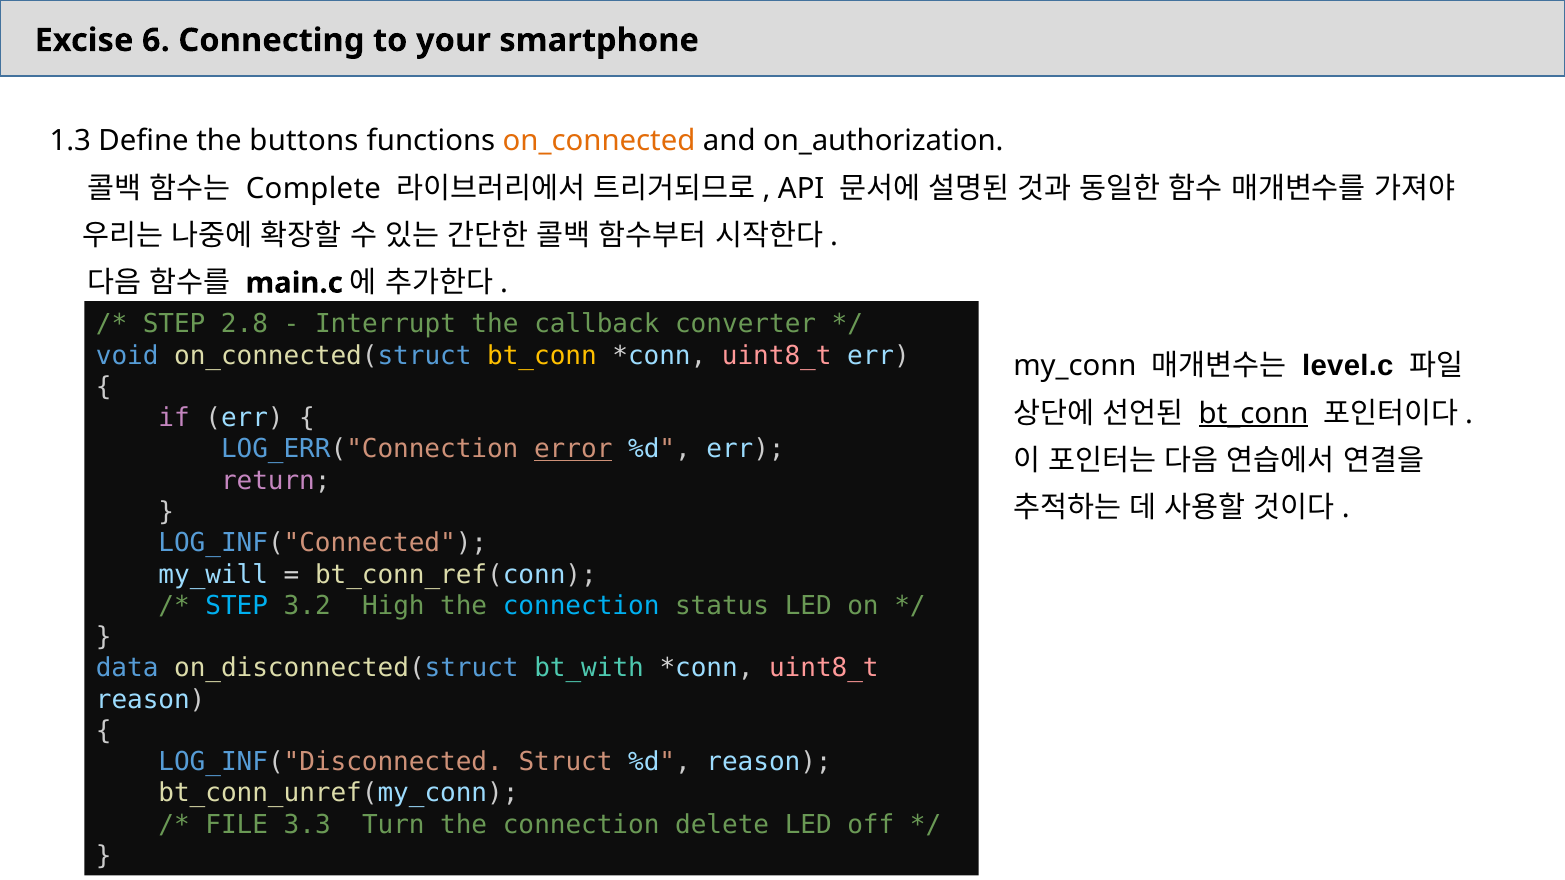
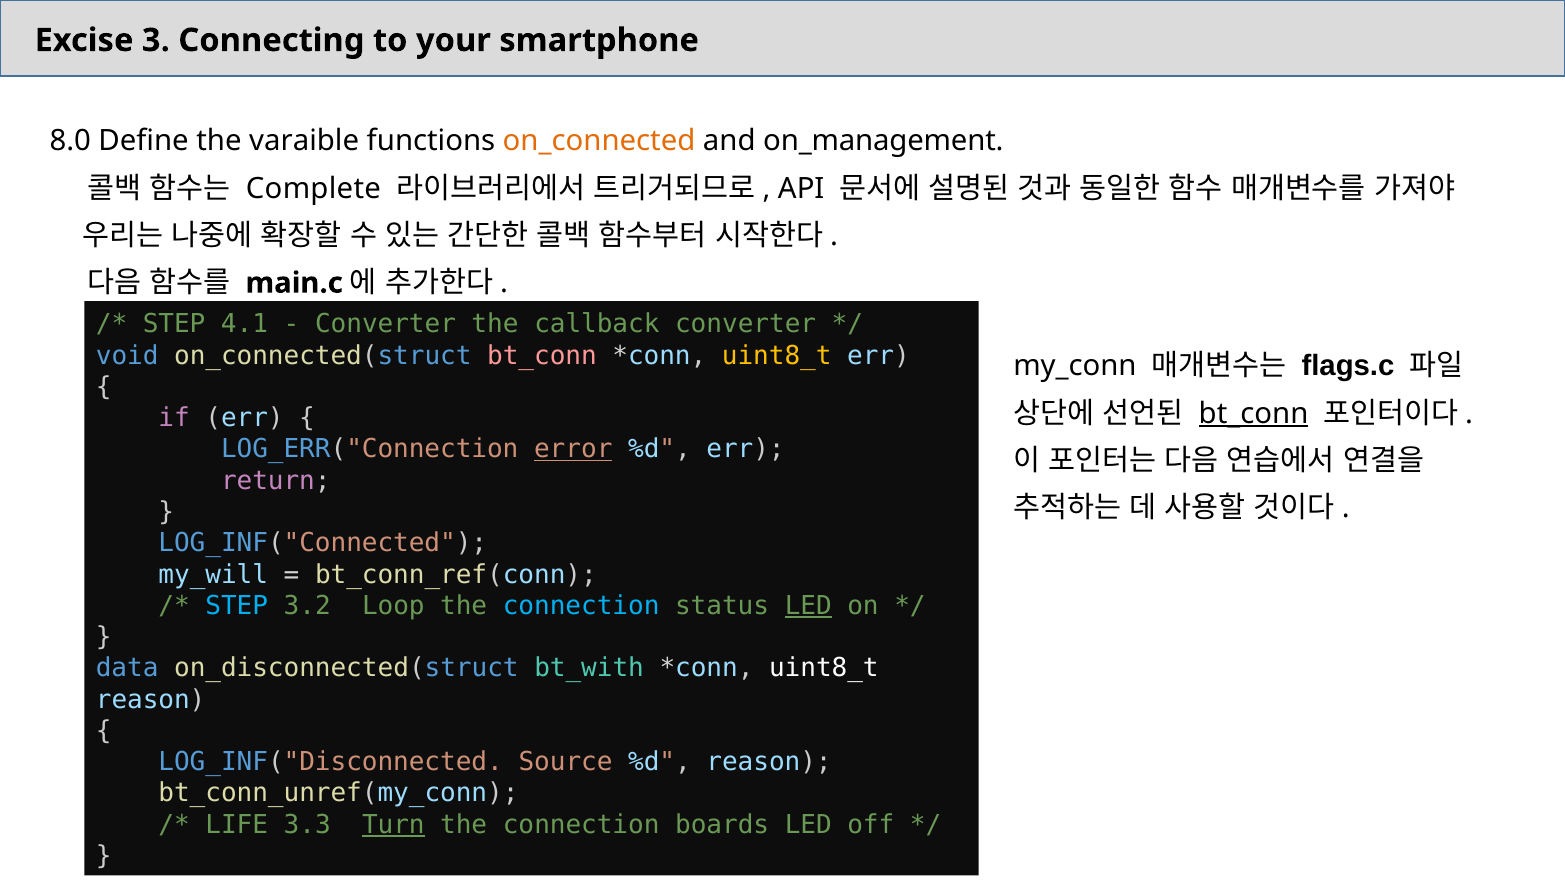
6: 6 -> 3 (156, 40)
1.3: 1.3 -> 8.0 (70, 141)
buttons: buttons -> varaible (304, 141)
on_authorization: on_authorization -> on_management (883, 141)
2.8: 2.8 -> 4.1 (245, 324)
Interrupt: Interrupt -> Converter (386, 324)
bt_conn colour: yellow -> pink (542, 356)
uint8_t colour: pink -> yellow (777, 356)
level.c: level.c -> flags.c (1348, 366)
High: High -> Loop (393, 606)
LED underline: none -> present (808, 606)
uint8_t colour: pink -> white (824, 668)
Struct: Struct -> Source (566, 762)
FILE: FILE -> LIFE (237, 825)
Turn underline: none -> present (393, 825)
delete: delete -> boards (722, 825)
